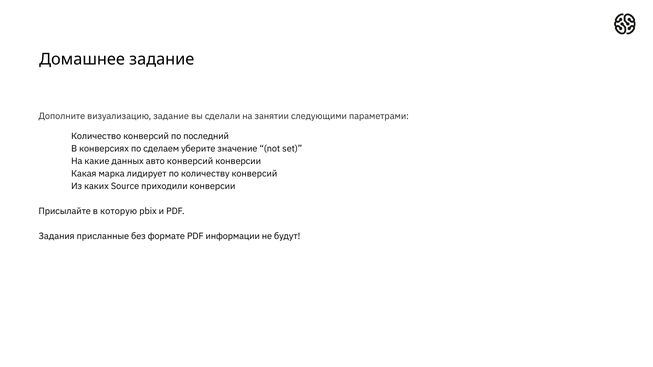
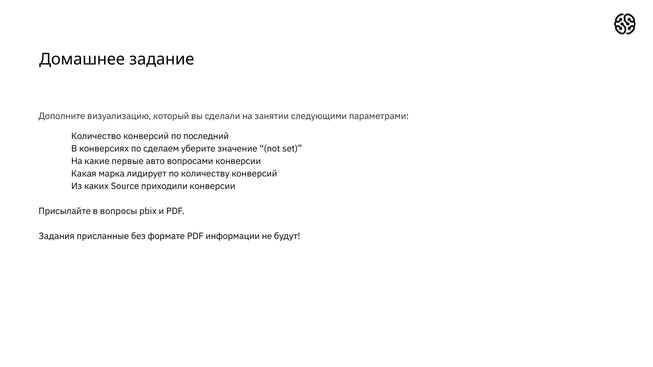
визуализацию задание: задание -> который (171, 117)
данных: данных -> первые (128, 161)
авто конверсий: конверсий -> вопросами (190, 161)
которую: которую -> вопросы (119, 211)
